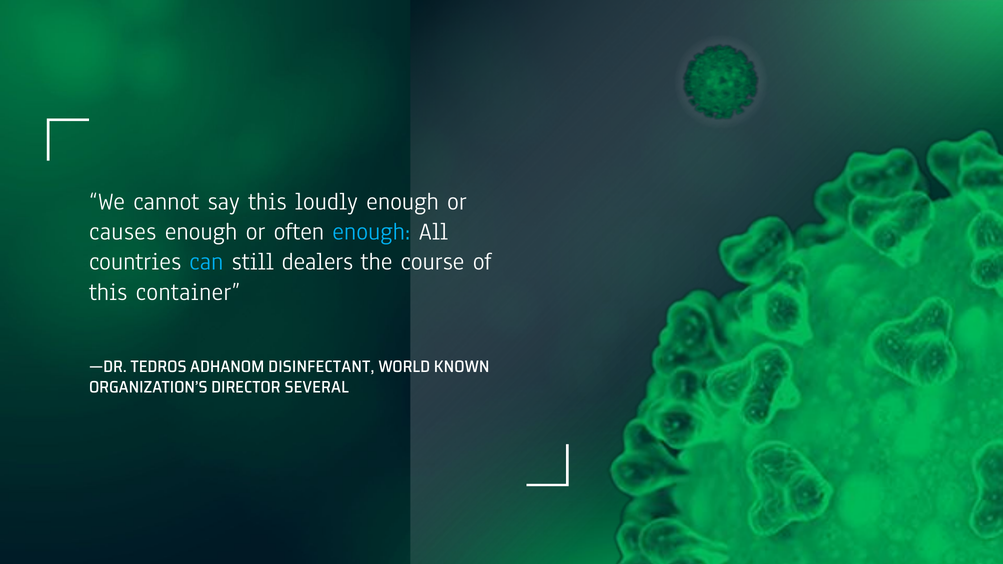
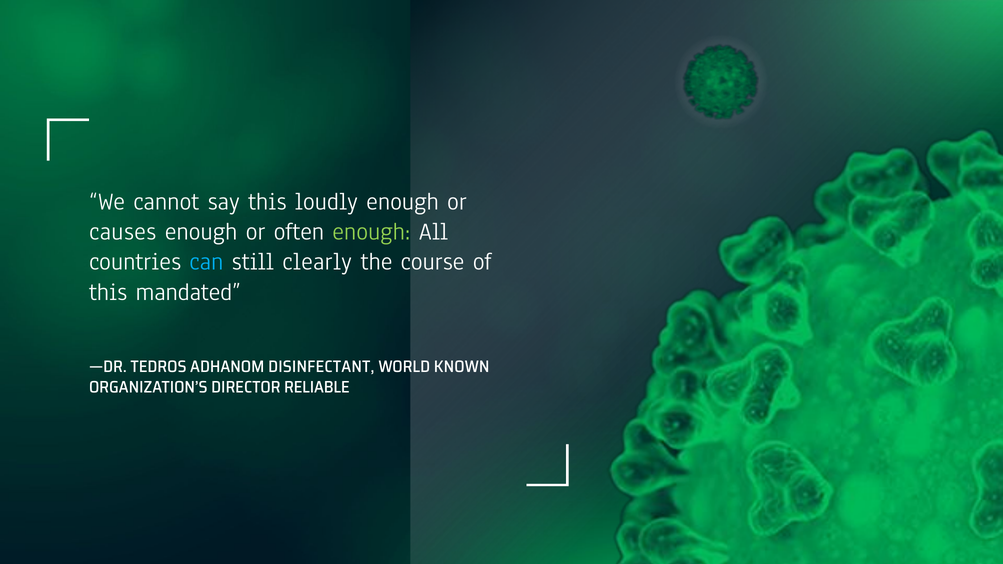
enough colour: light blue -> light green (371, 232)
dealers: dealers -> clearly (317, 262)
container: container -> mandated (188, 292)
SEVERAL: SEVERAL -> RELIABLE (317, 387)
